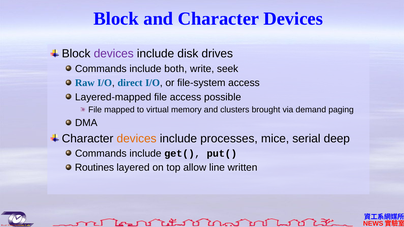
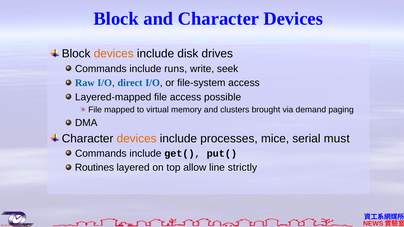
devices colour: purple -> orange (114, 54)
both: both -> runs (176, 69)
deep: deep -> must (337, 139)
written: written -> strictly (242, 168)
